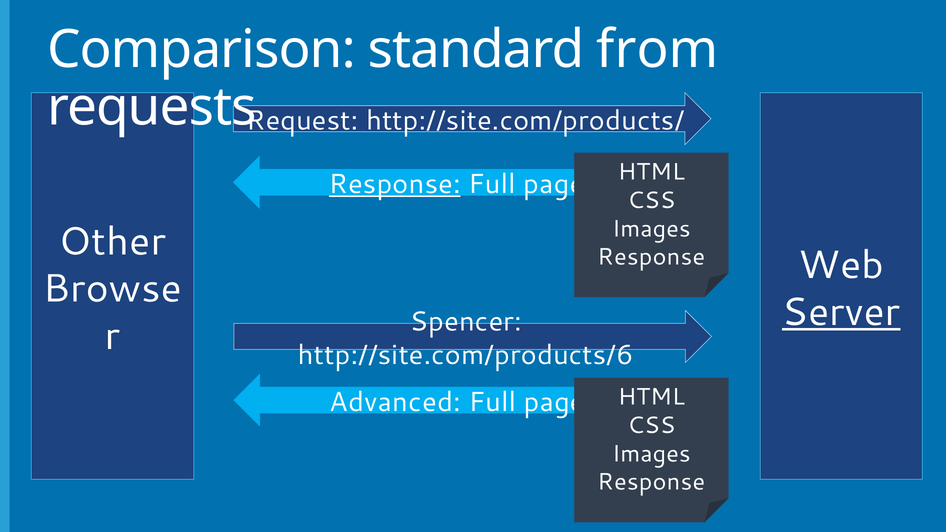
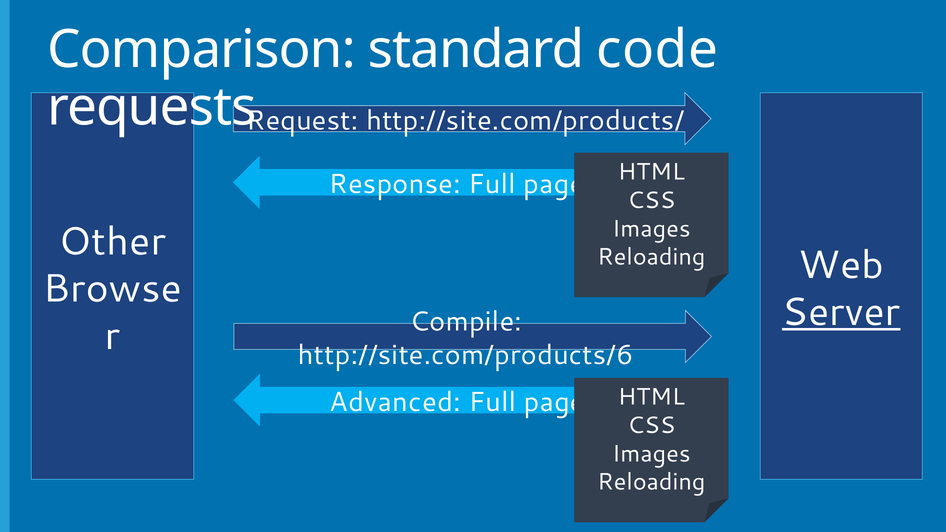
from: from -> code (657, 50)
Response underline: present -> none (395, 184)
Response: Response -> Reloading (651, 257)
Spencer: Spencer -> Compile (466, 322)
Response: Response -> Reloading (651, 482)
